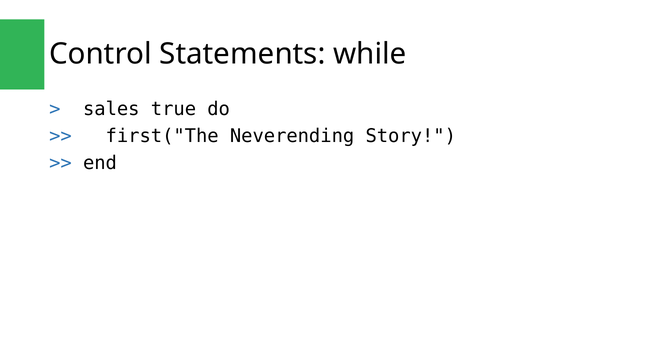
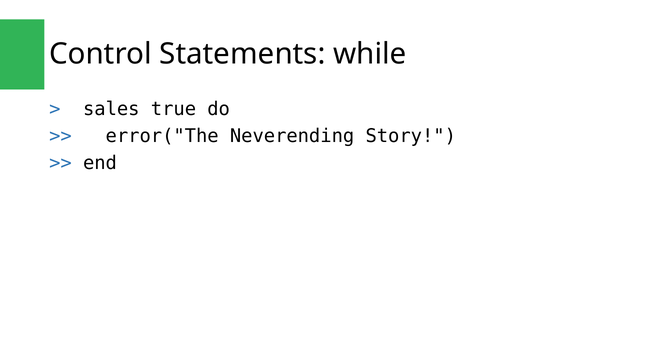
first("The: first("The -> error("The (162, 136)
